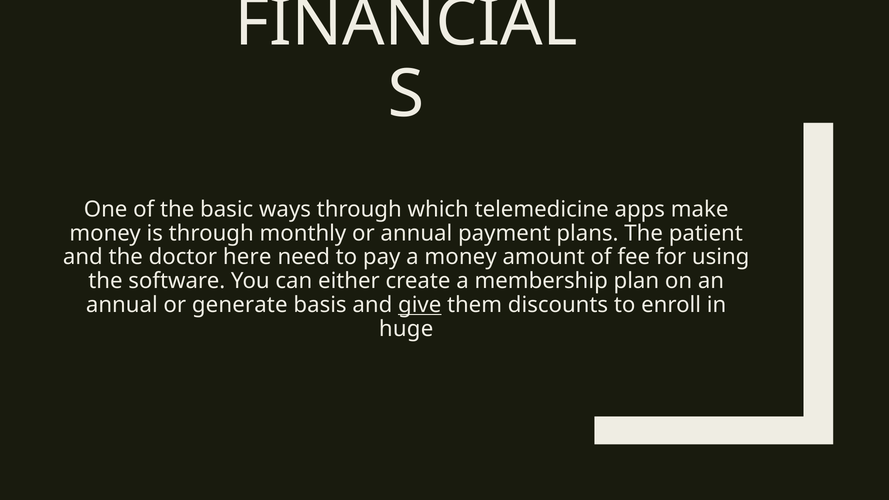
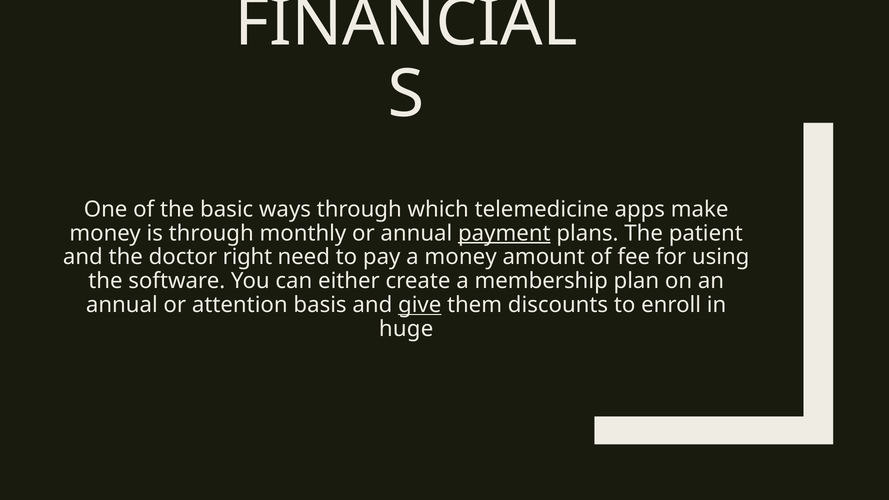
payment underline: none -> present (504, 233)
here: here -> right (247, 257)
generate: generate -> attention (240, 305)
